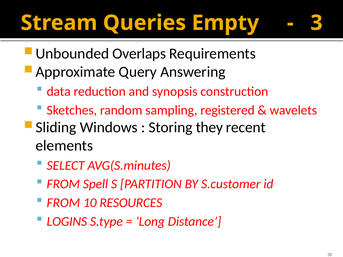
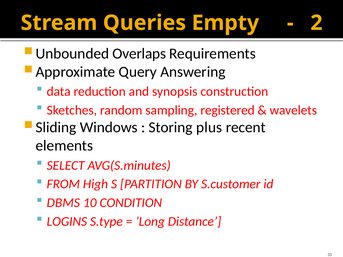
3: 3 -> 2 (316, 23)
they: they -> plus (209, 128)
Spell: Spell -> High (95, 184)
FROM: FROM -> DBMS (63, 203)
RESOURCES: RESOURCES -> CONDITION (131, 203)
